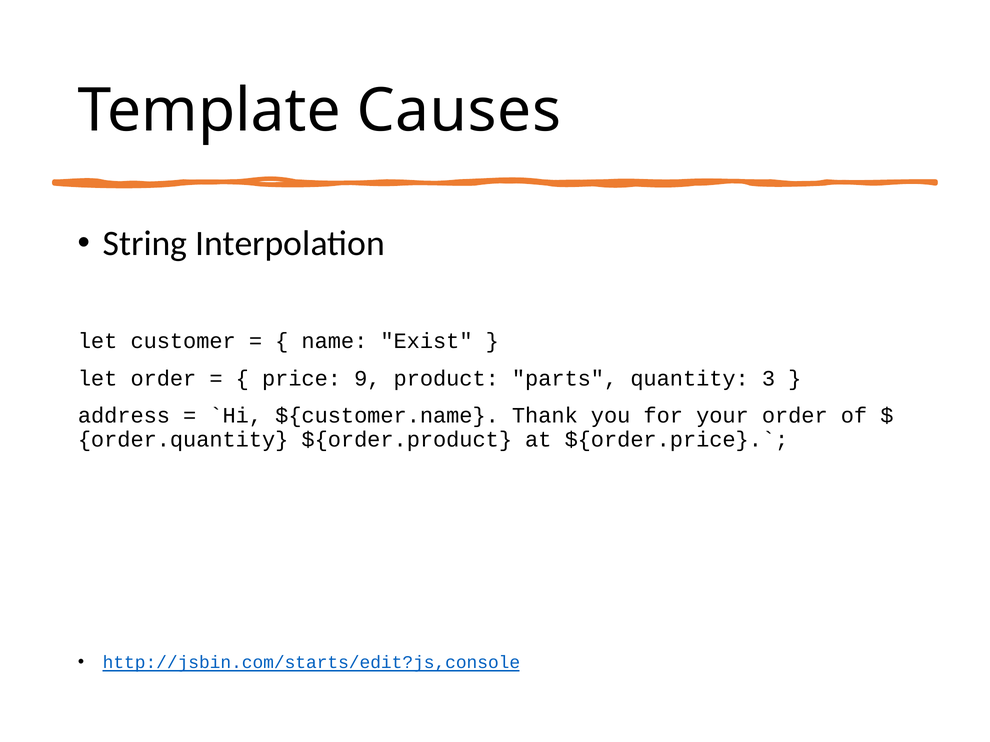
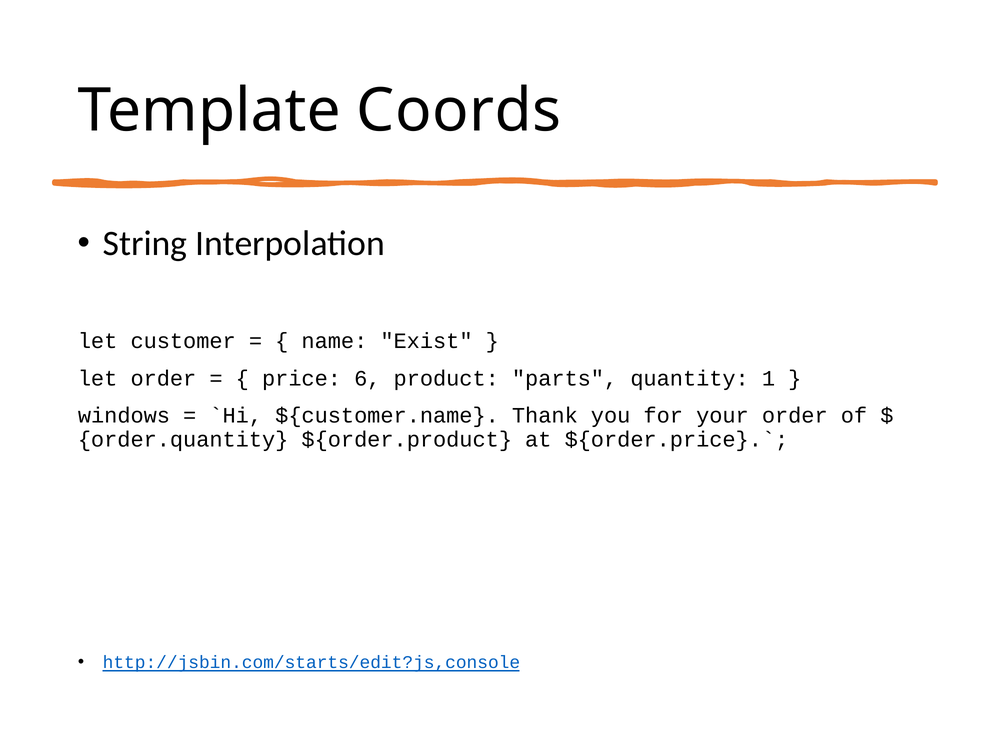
Causes: Causes -> Coords (459, 111)
9: 9 -> 6 (367, 379)
3: 3 -> 1 (769, 379)
address: address -> windows (124, 416)
